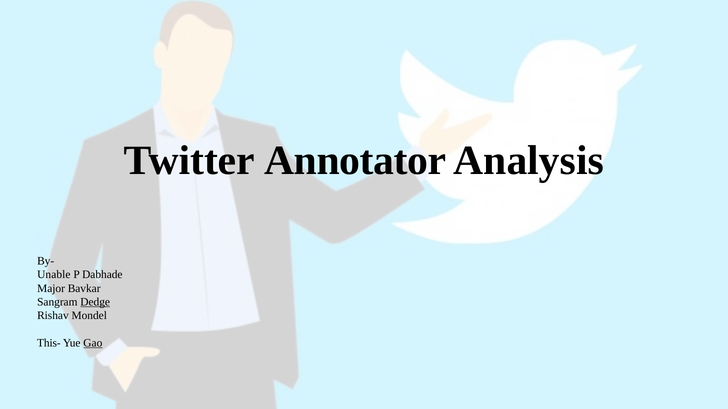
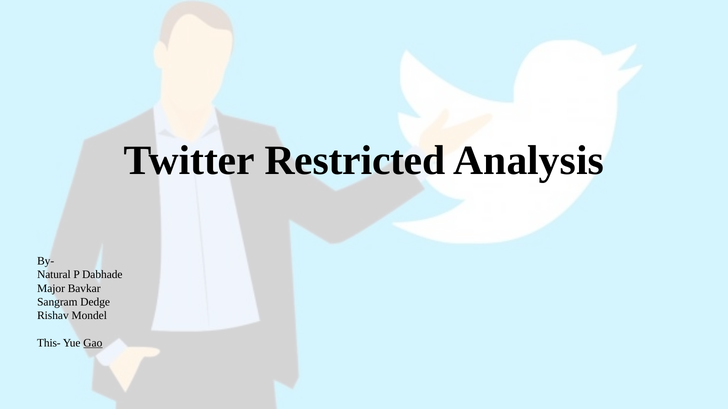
Annotator: Annotator -> Restricted (355, 161)
Unable: Unable -> Natural (54, 275)
Dedge underline: present -> none (95, 302)
